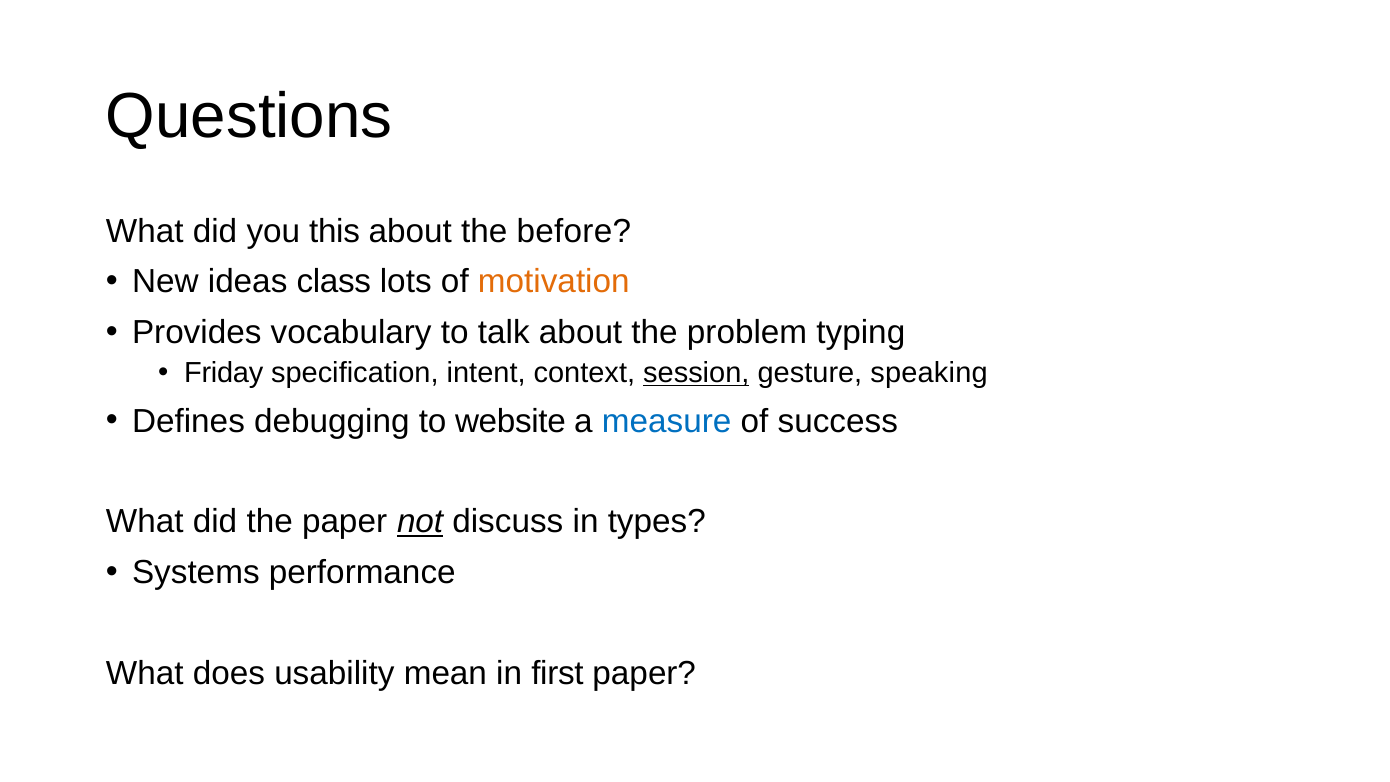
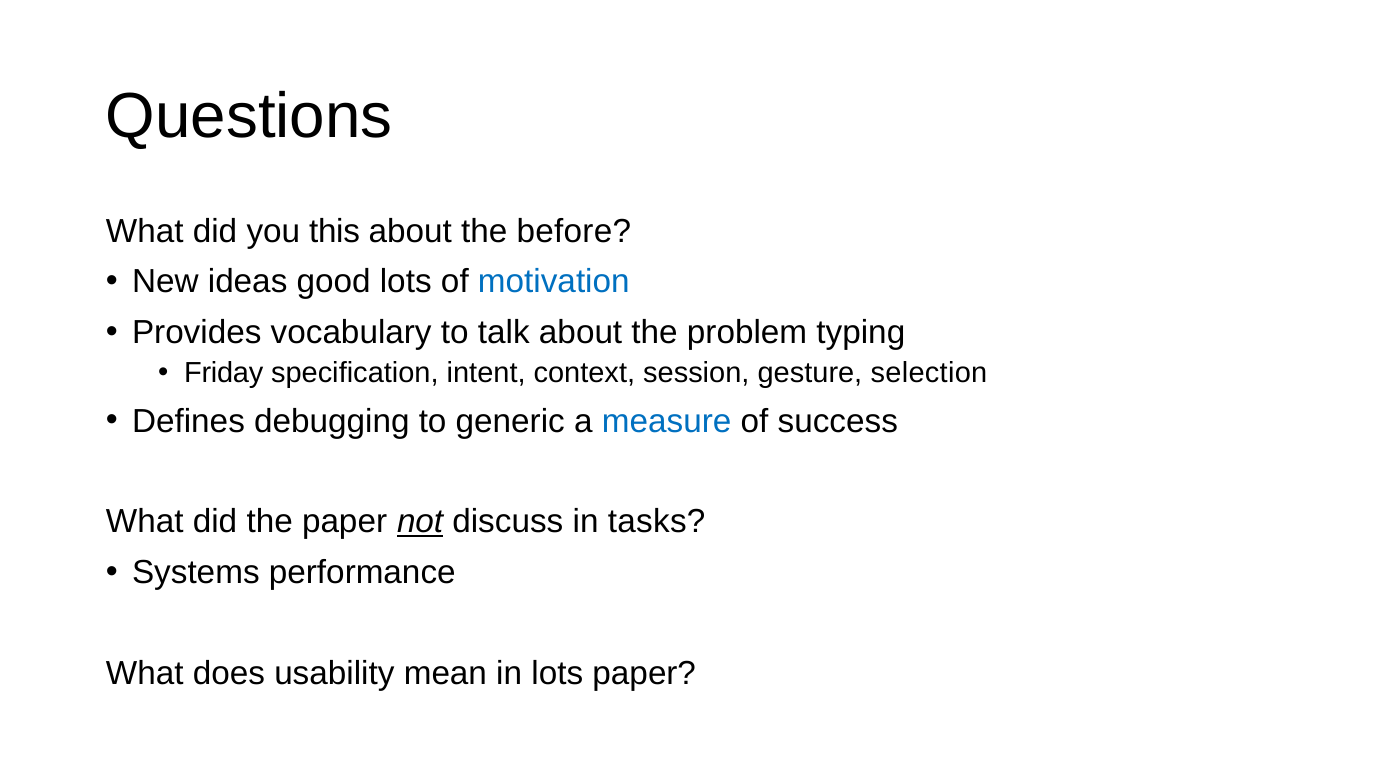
class: class -> good (334, 282)
motivation colour: orange -> blue (554, 282)
session underline: present -> none (696, 373)
speaking: speaking -> selection (929, 373)
website: website -> generic (510, 421)
types: types -> tasks (657, 522)
in first: first -> lots (557, 673)
